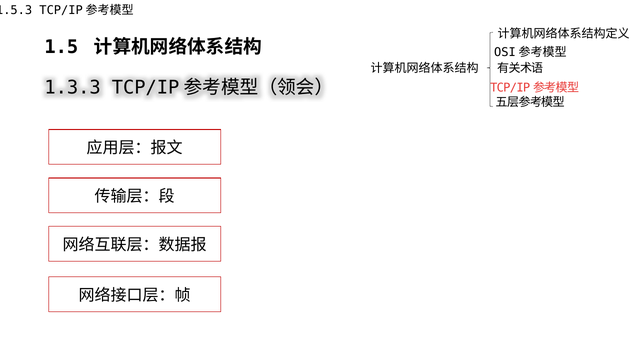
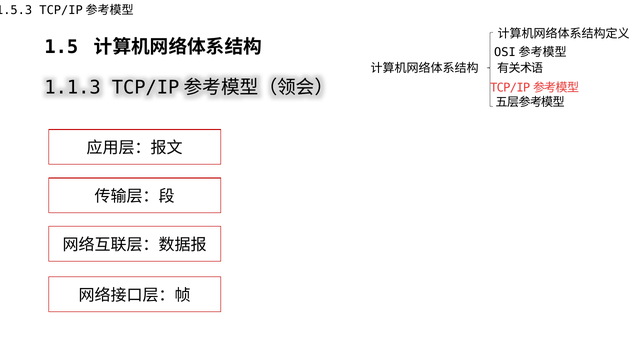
1.3.3: 1.3.3 -> 1.1.3 (73, 87)
